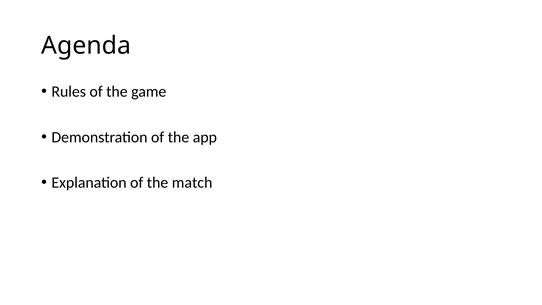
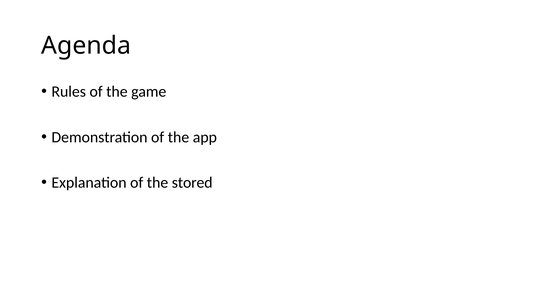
match: match -> stored (192, 183)
